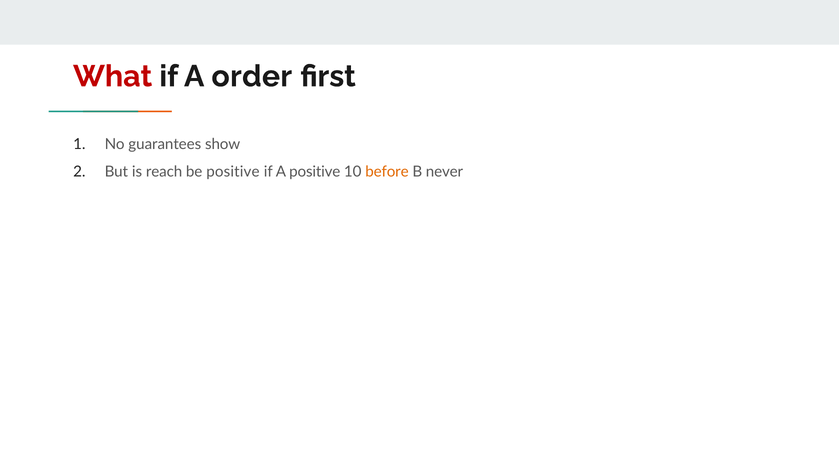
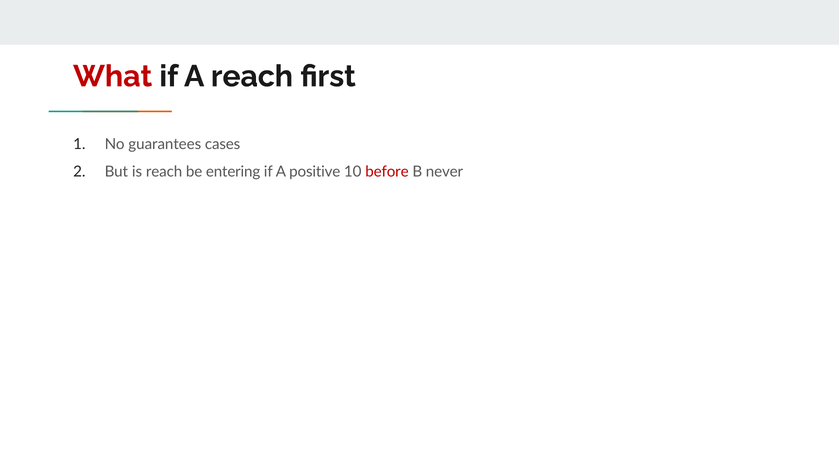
A order: order -> reach (252, 76)
show: show -> cases (223, 144)
be positive: positive -> entering (233, 171)
before colour: orange -> red (387, 171)
